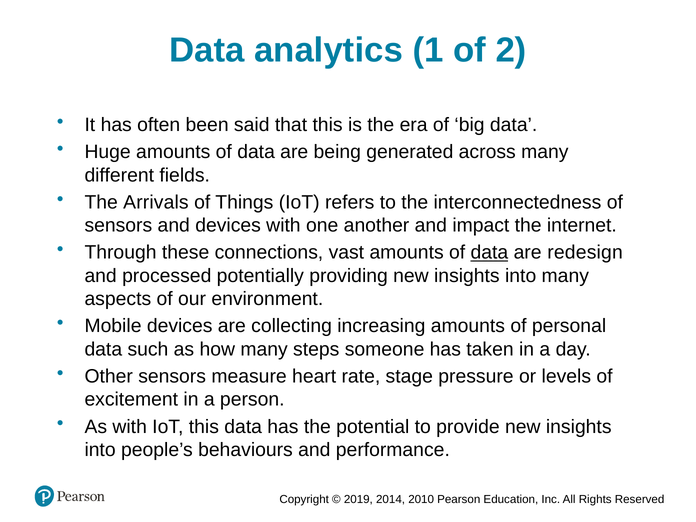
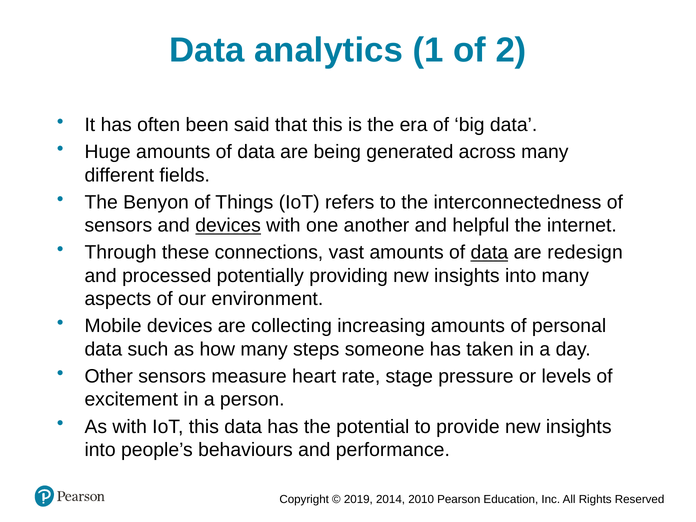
Arrivals: Arrivals -> Benyon (156, 202)
devices underline: none -> present (228, 226)
impact: impact -> helpful (481, 226)
